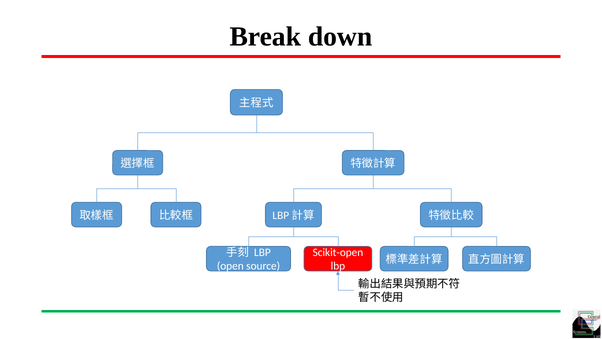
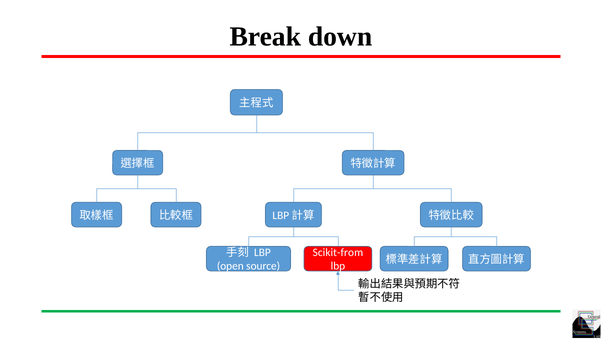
Scikit-open: Scikit-open -> Scikit-from (338, 252)
